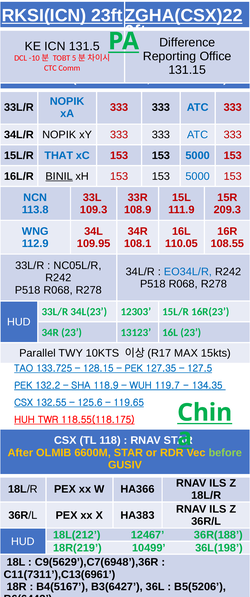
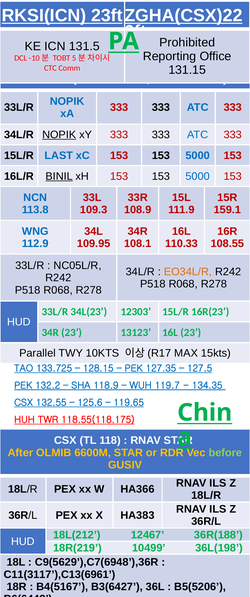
Difference: Difference -> Prohibited (187, 43)
NOPIK underline: none -> present (59, 135)
THAT: THAT -> LAST (59, 156)
209.3: 209.3 -> 159.1 (227, 210)
110.05: 110.05 -> 110.33 (181, 244)
EO34L/R colour: blue -> orange (188, 272)
C11(7311’),C13(6961: C11(7311’),C13(6961 -> C11(3117’),C13(6961 (60, 576)
